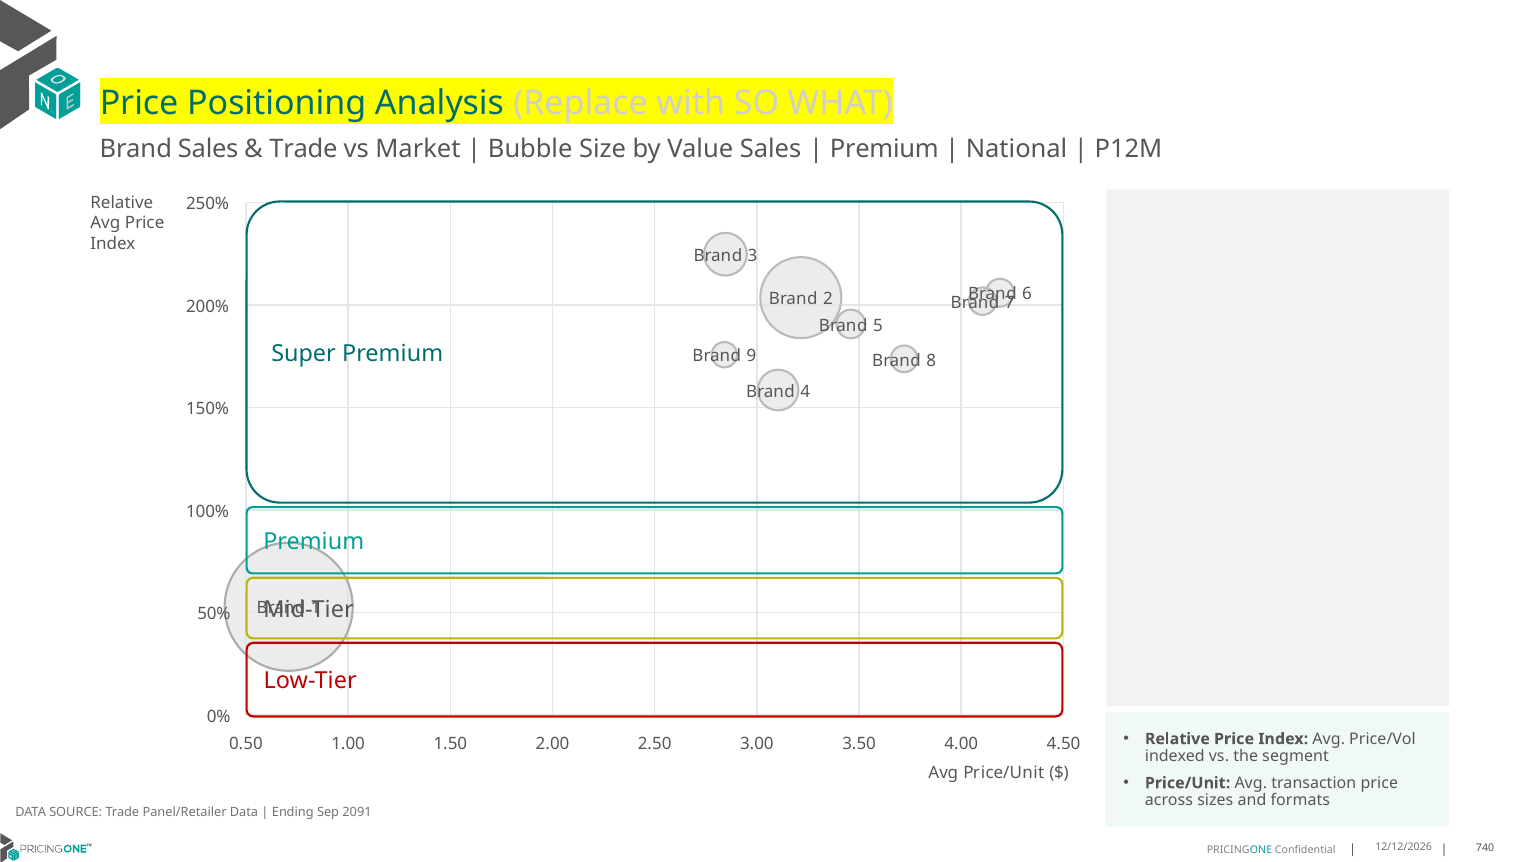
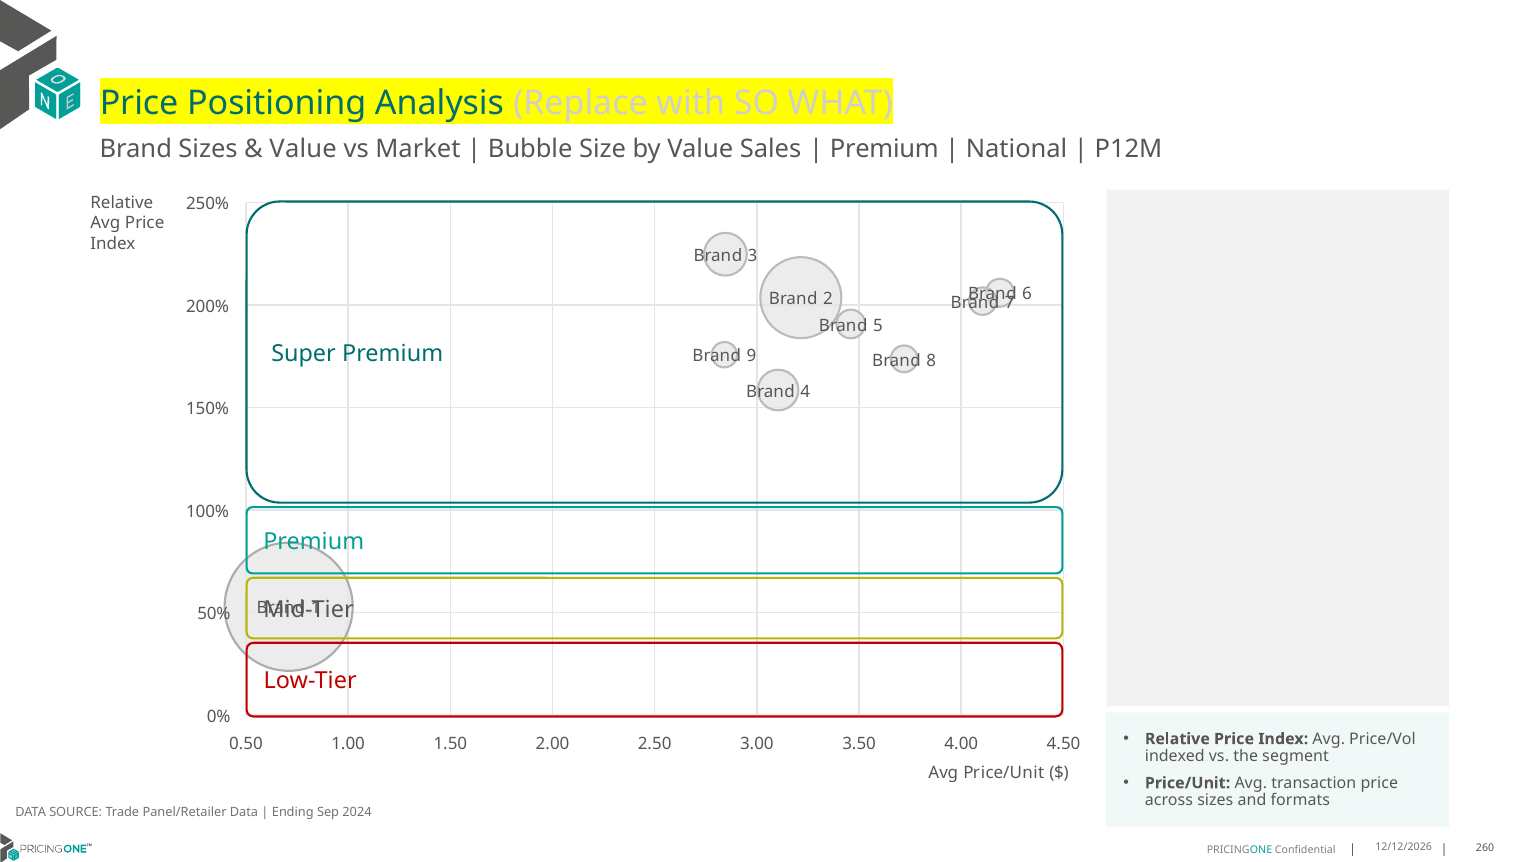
Brand Sales: Sales -> Sizes (208, 149)
Trade: Trade -> Value (303, 149)
2091: 2091 -> 2024 (357, 812)
740: 740 -> 260 (1485, 847)
